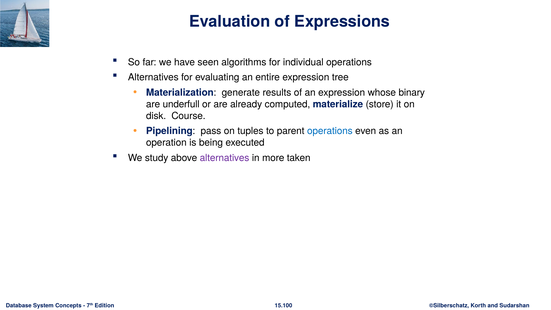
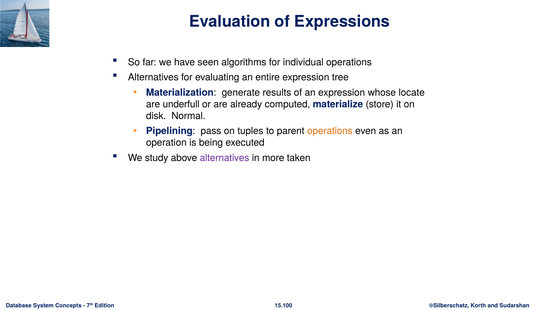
binary: binary -> locate (412, 92)
Course: Course -> Normal (188, 116)
operations colour: blue -> orange (330, 131)
